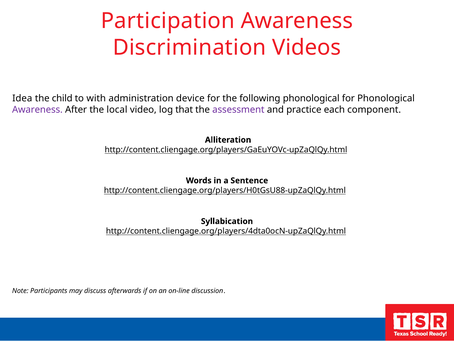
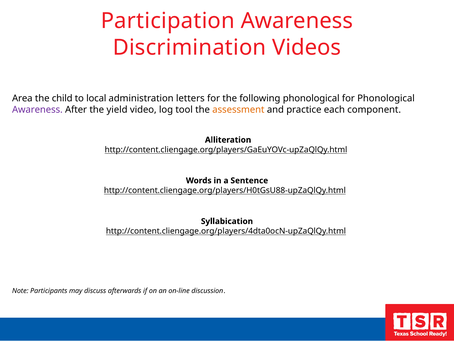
Idea: Idea -> Area (22, 98)
with: with -> local (96, 98)
device: device -> letters (190, 98)
local: local -> yield (117, 109)
that: that -> tool (184, 109)
assessment colour: purple -> orange (238, 109)
